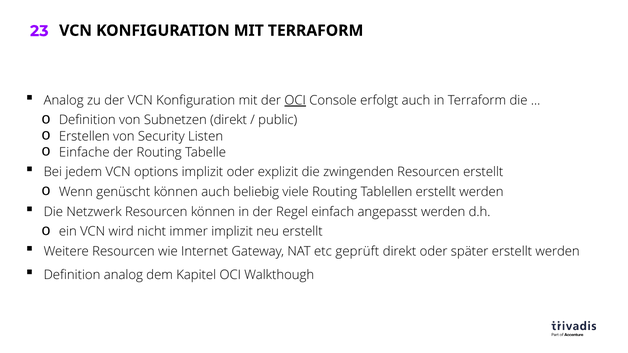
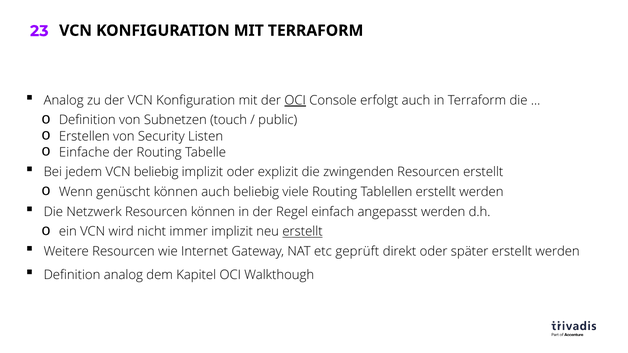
Subnetzen direkt: direkt -> touch (229, 120)
VCN options: options -> beliebig (156, 172)
erstellt underline: none -> present (303, 232)
